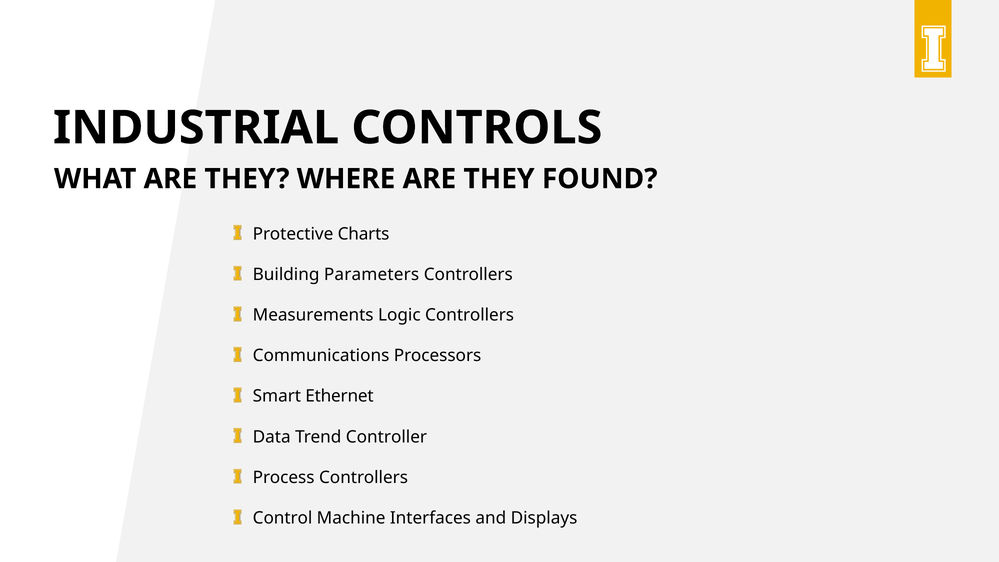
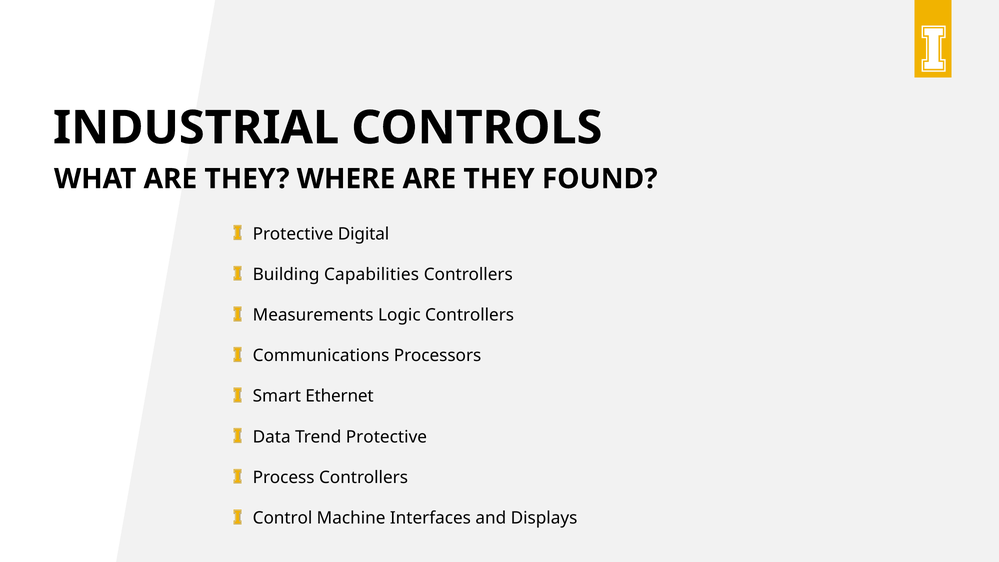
Charts: Charts -> Digital (364, 234)
Parameters: Parameters -> Capabilities (372, 274)
Trend Controller: Controller -> Protective (386, 437)
